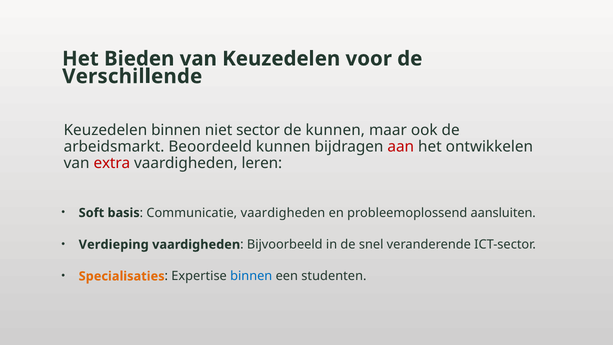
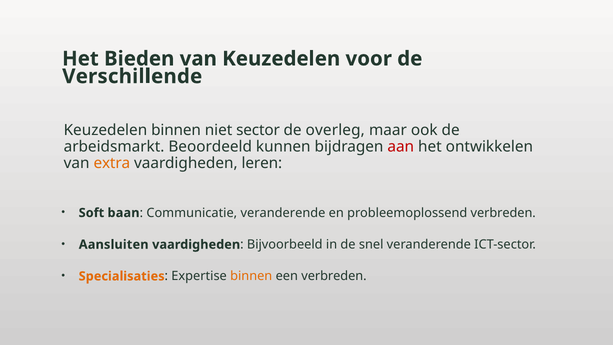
de kunnen: kunnen -> overleg (335, 130)
extra colour: red -> orange (112, 163)
basis: basis -> baan (123, 213)
Communicatie vaardigheden: vaardigheden -> veranderende (283, 213)
probleemoplossend aansluiten: aansluiten -> verbreden (503, 213)
Verdieping: Verdieping -> Aansluiten (114, 244)
binnen colour: blue -> orange (251, 276)
een studenten: studenten -> verbreden (334, 276)
